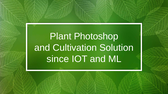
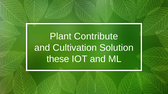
Photoshop: Photoshop -> Contribute (96, 37)
since: since -> these (58, 59)
